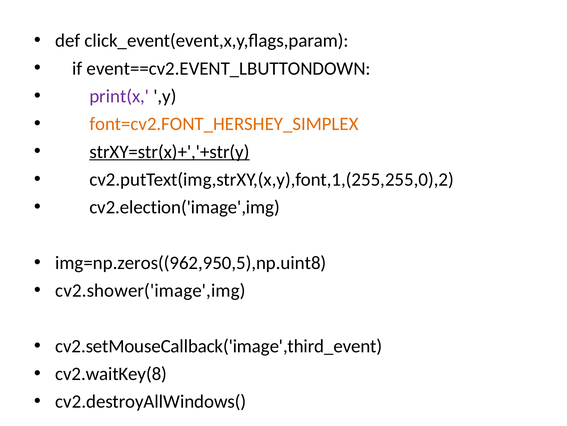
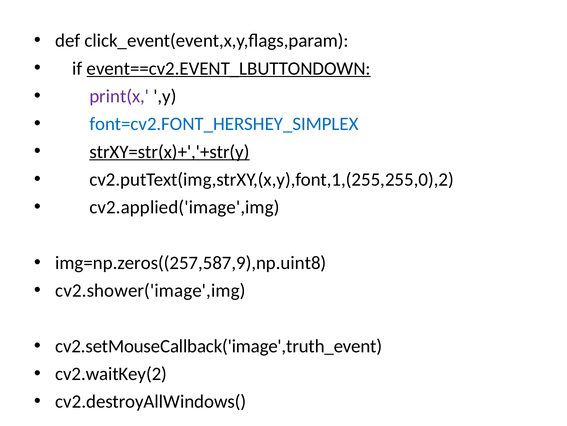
event==cv2.EVENT_LBUTTONDOWN underline: none -> present (229, 68)
font=cv2.FONT_HERSHEY_SIMPLEX colour: orange -> blue (224, 124)
cv2.election('image',img: cv2.election('image',img -> cv2.applied('image',img (185, 207)
img=np.zeros((962,950,5),np.uint8: img=np.zeros((962,950,5),np.uint8 -> img=np.zeros((257,587,9),np.uint8 (191, 262)
cv2.setMouseCallback('image',third_event: cv2.setMouseCallback('image',third_event -> cv2.setMouseCallback('image',truth_event (219, 346)
cv2.waitKey(8: cv2.waitKey(8 -> cv2.waitKey(2 (111, 373)
